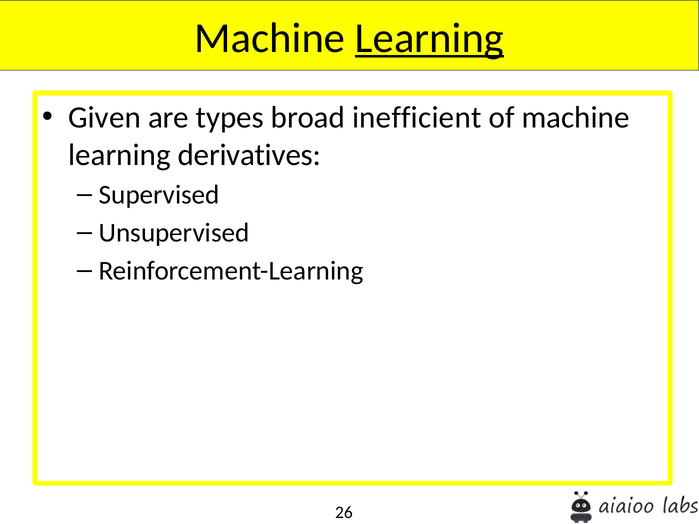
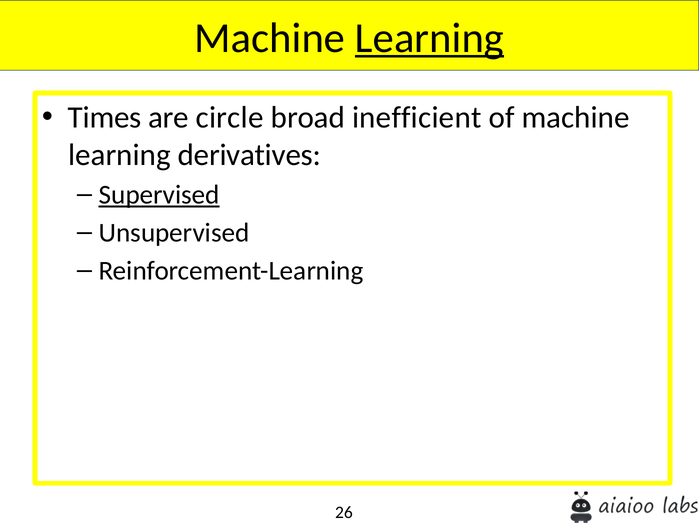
Given: Given -> Times (105, 118)
types: types -> circle (230, 118)
Supervised underline: none -> present (159, 195)
